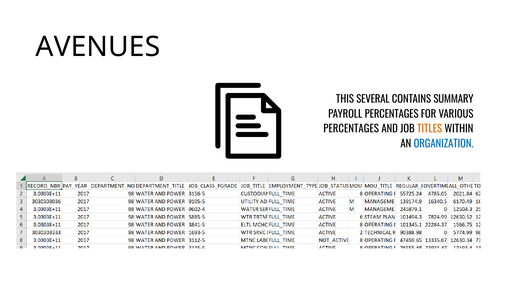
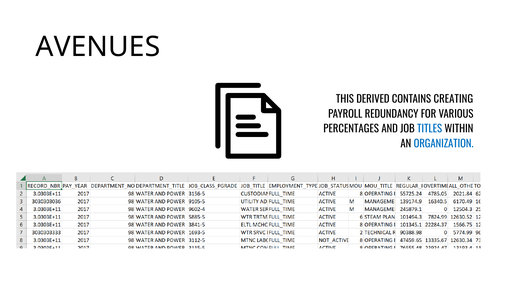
SEVERAL: SEVERAL -> DERIVED (373, 100)
SUMMARY: SUMMARY -> CREATING (453, 100)
PAYROLL PERCENTAGES: PERCENTAGES -> REDUNDANCY (392, 114)
TITLES colour: orange -> blue (430, 129)
